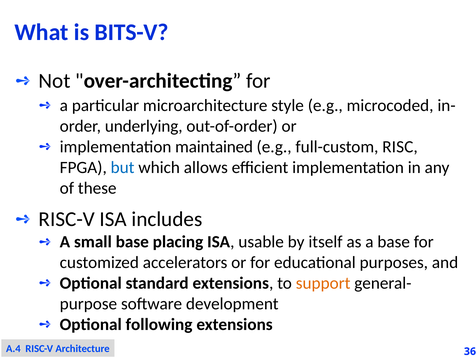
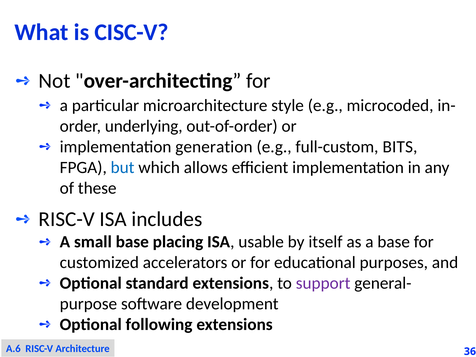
BITS-V: BITS-V -> CISC-V (132, 32)
maintained: maintained -> generation (214, 147)
RISC: RISC -> BITS (400, 147)
support colour: orange -> purple (323, 283)
A.4: A.4 -> A.6 (13, 349)
